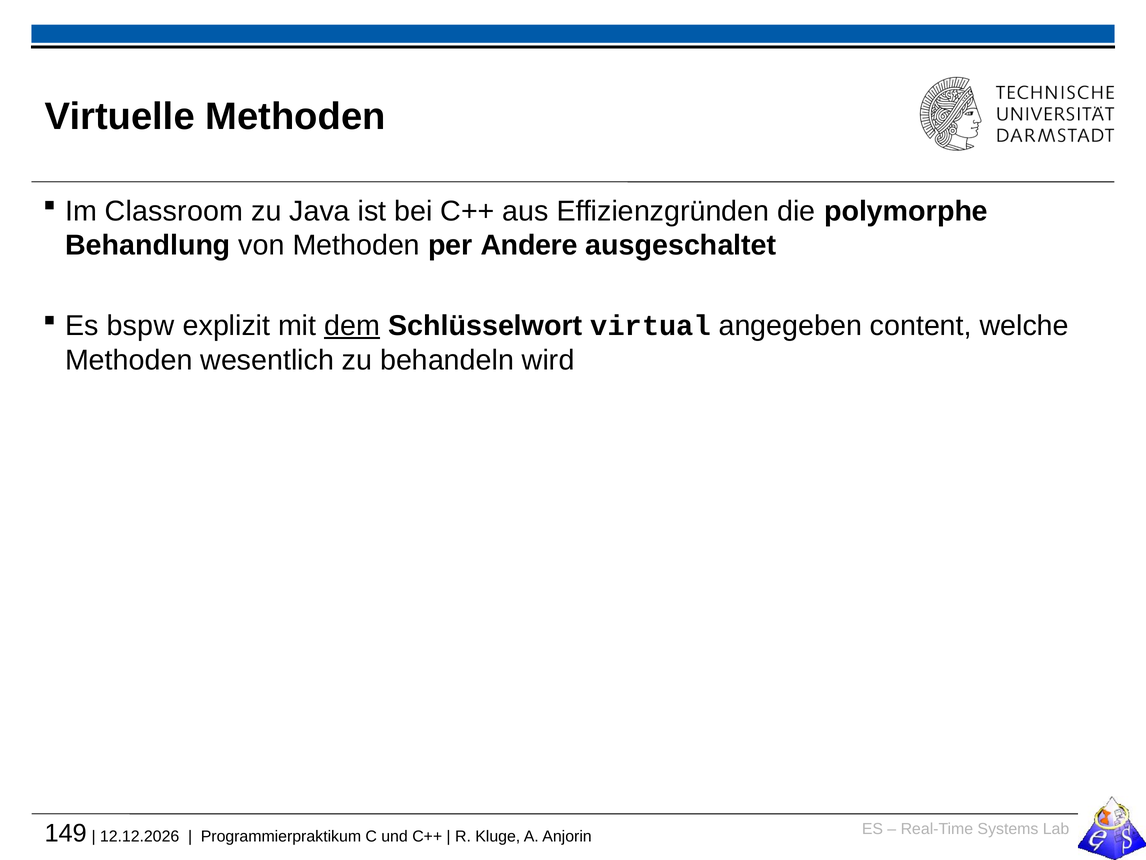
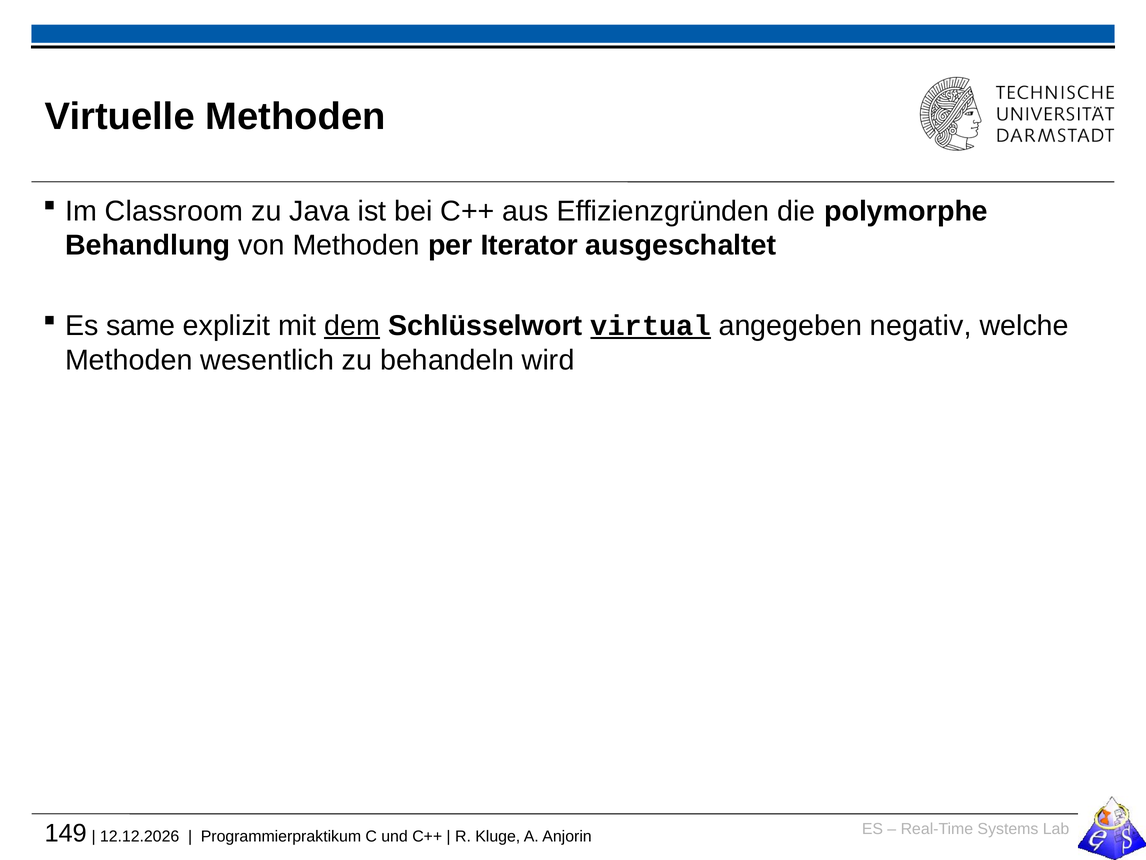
Andere: Andere -> Iterator (529, 245)
bspw: bspw -> same (141, 326)
virtual underline: none -> present (651, 326)
content: content -> negativ (921, 326)
